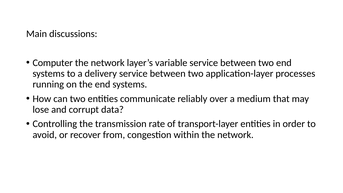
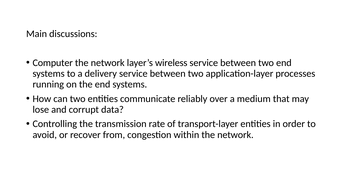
variable: variable -> wireless (171, 63)
